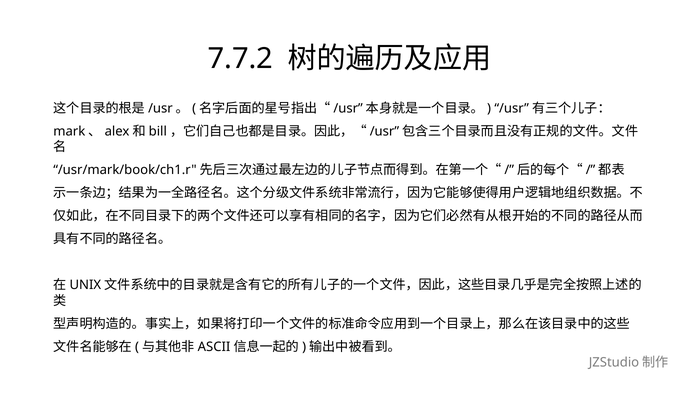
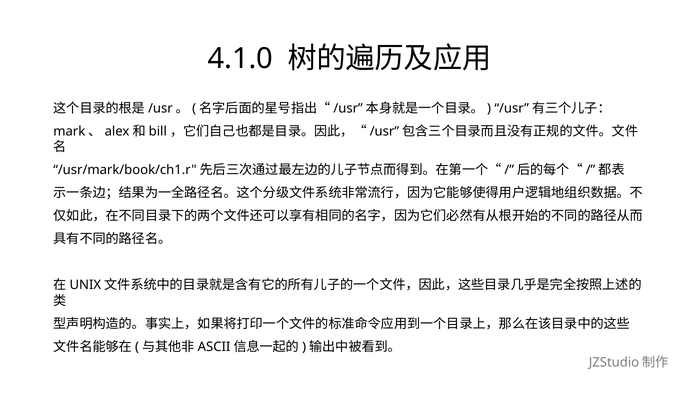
7.7.2: 7.7.2 -> 4.1.0 (240, 59)
